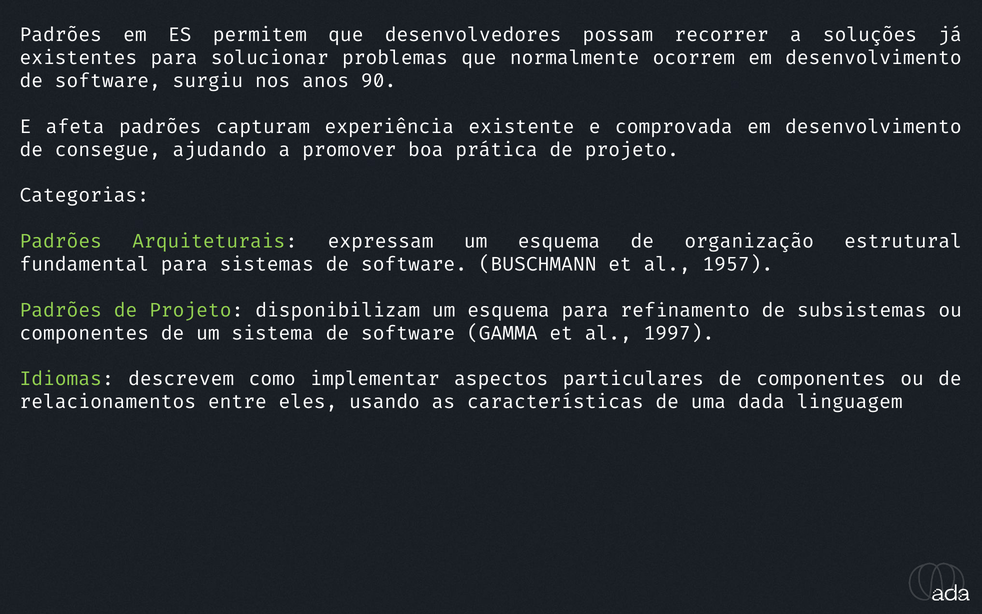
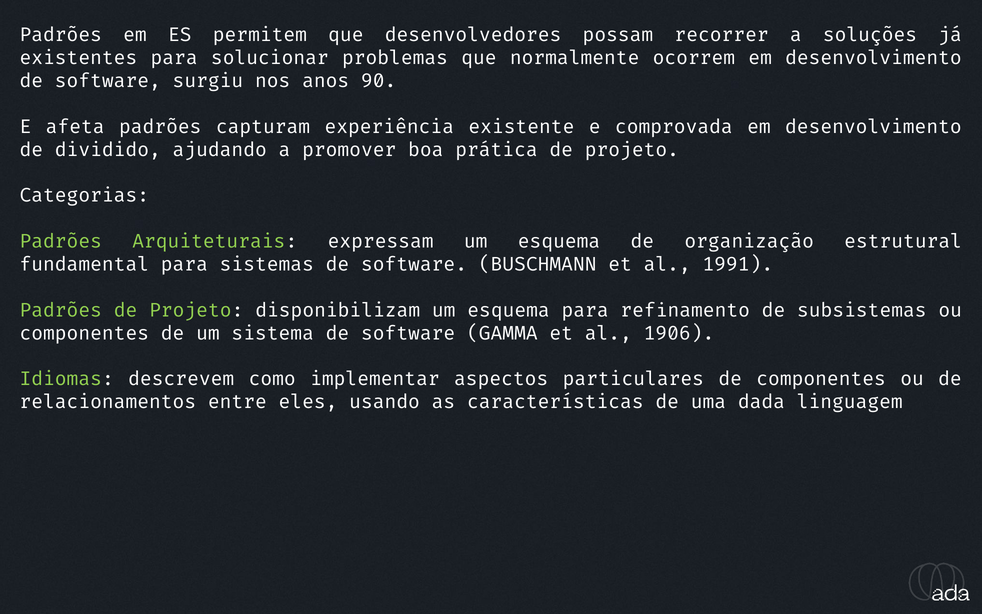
consegue: consegue -> dividido (108, 150)
1957: 1957 -> 1991 (738, 264)
1997: 1997 -> 1906 (679, 333)
